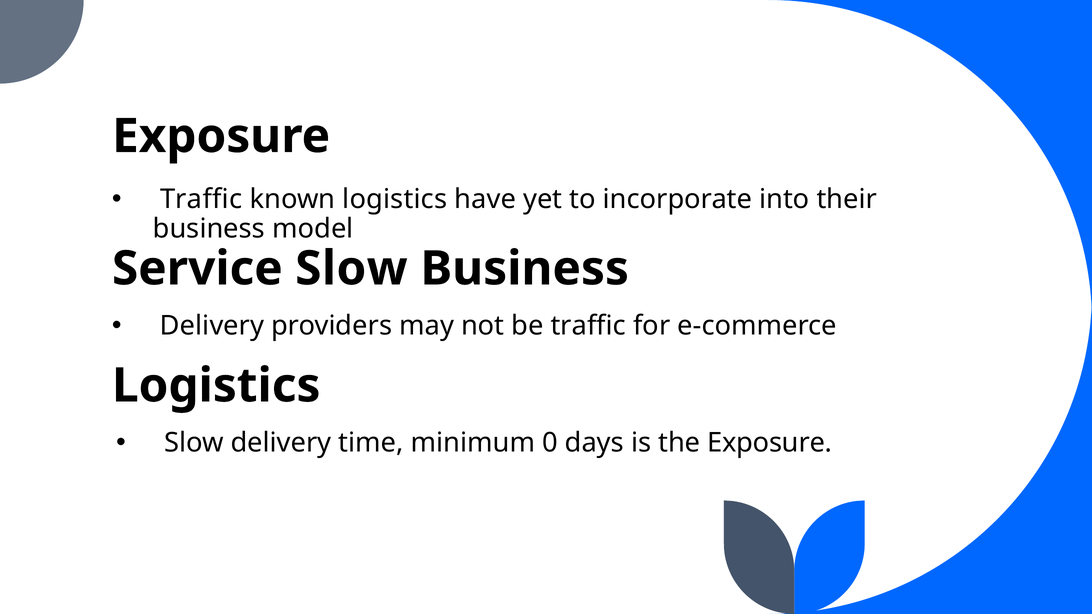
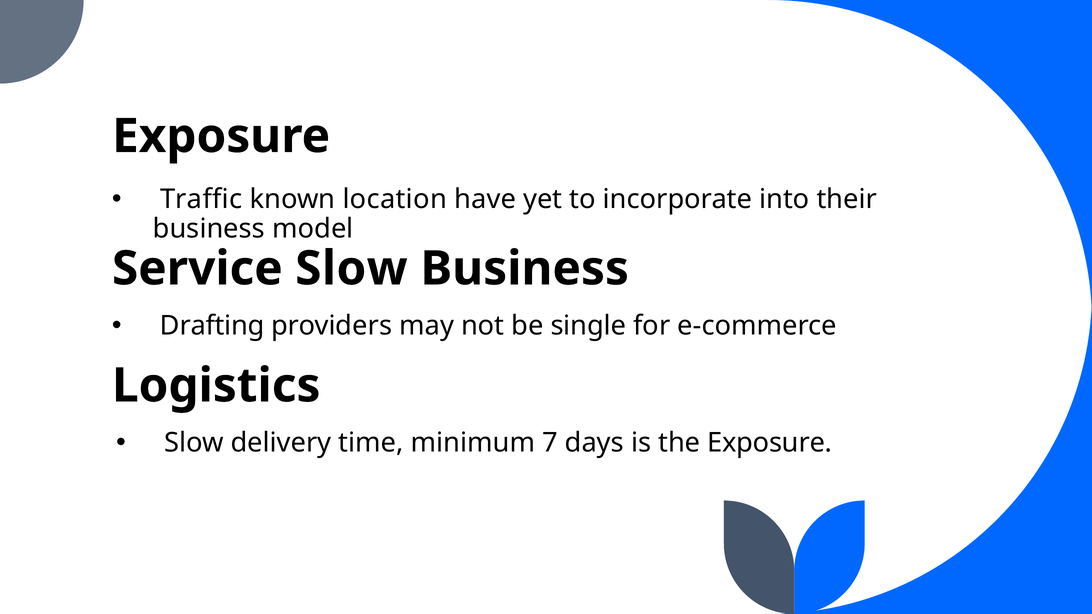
known logistics: logistics -> location (395, 199)
Delivery: Delivery -> Drafting (212, 326)
be traffic: traffic -> single (588, 326)
0: 0 -> 7 (550, 443)
